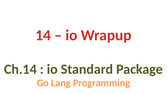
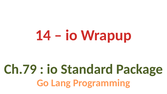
Ch.14: Ch.14 -> Ch.79 (20, 69)
